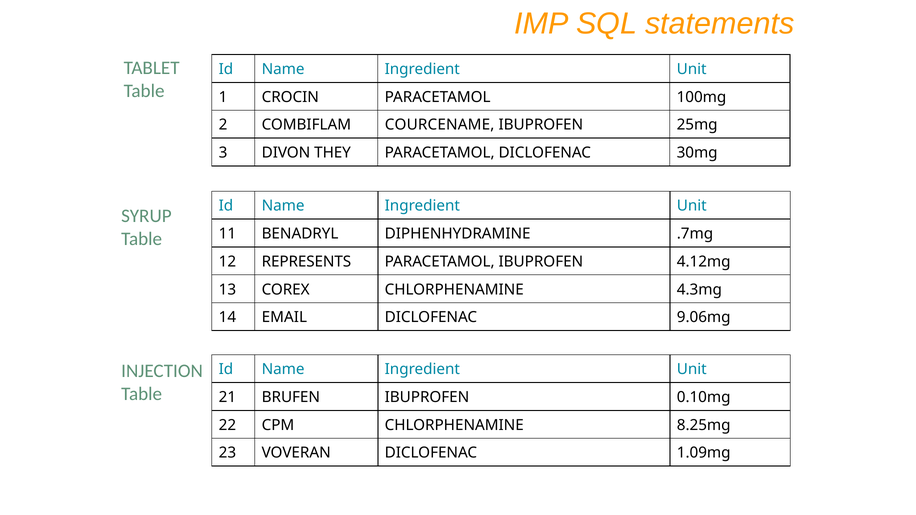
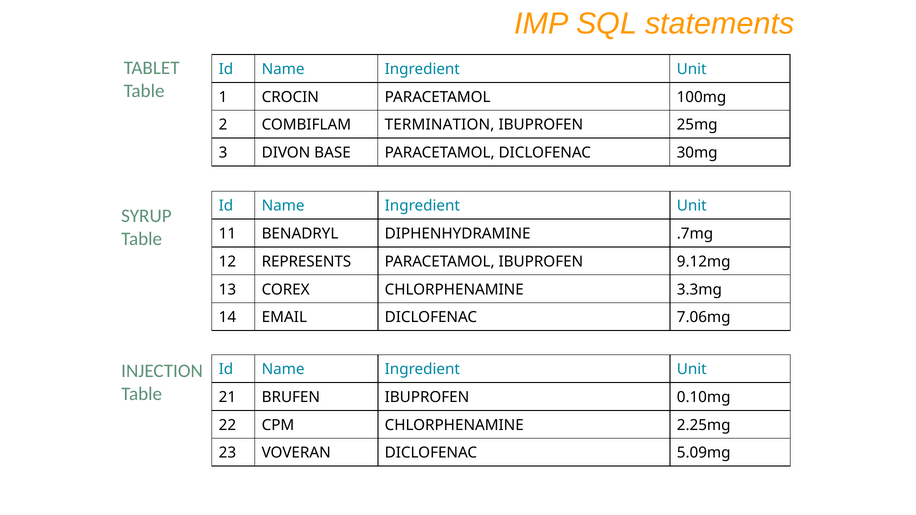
COURCENAME: COURCENAME -> TERMINATION (440, 125)
THEY: THEY -> BASE (333, 153)
4.12mg: 4.12mg -> 9.12mg (704, 262)
4.3mg: 4.3mg -> 3.3mg (699, 290)
9.06mg: 9.06mg -> 7.06mg (704, 317)
8.25mg: 8.25mg -> 2.25mg (704, 425)
1.09mg: 1.09mg -> 5.09mg (704, 453)
